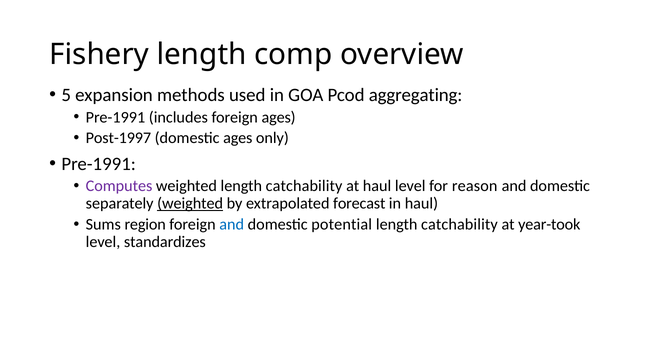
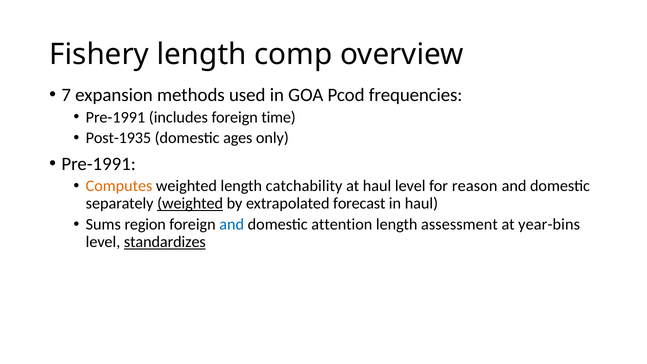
5: 5 -> 7 (66, 95)
aggregating: aggregating -> frequencies (416, 95)
foreign ages: ages -> time (279, 117)
Post-1997: Post-1997 -> Post-1935 (118, 138)
Computes colour: purple -> orange (119, 186)
potential: potential -> attention (342, 224)
catchability: catchability -> assessment (459, 224)
year-took: year-took -> year-bins (549, 224)
standardizes underline: none -> present (165, 242)
